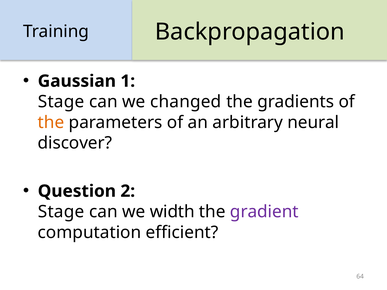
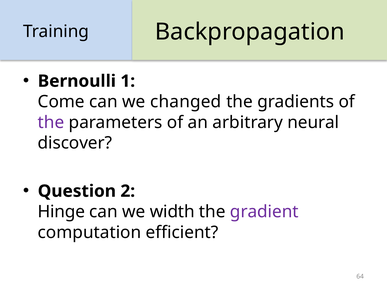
Gaussian: Gaussian -> Bernoulli (77, 81)
Stage: Stage -> Come (61, 102)
the colour: orange -> purple (51, 122)
Stage: Stage -> Hinge (61, 212)
